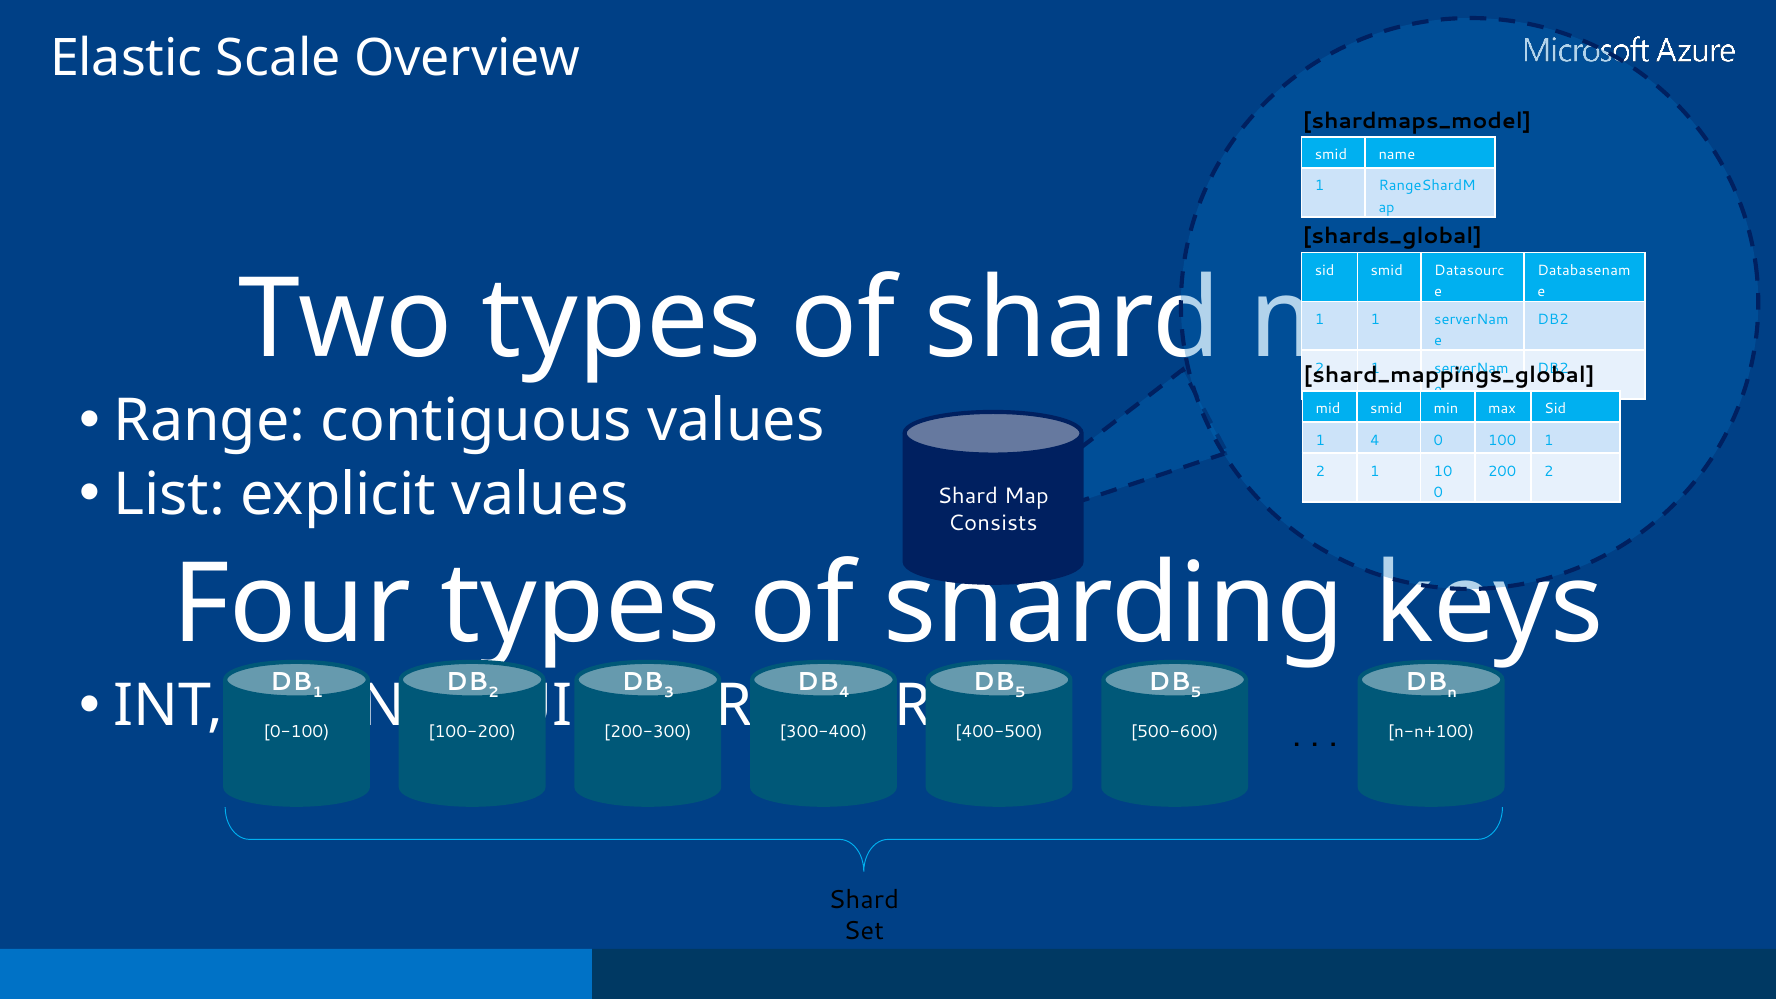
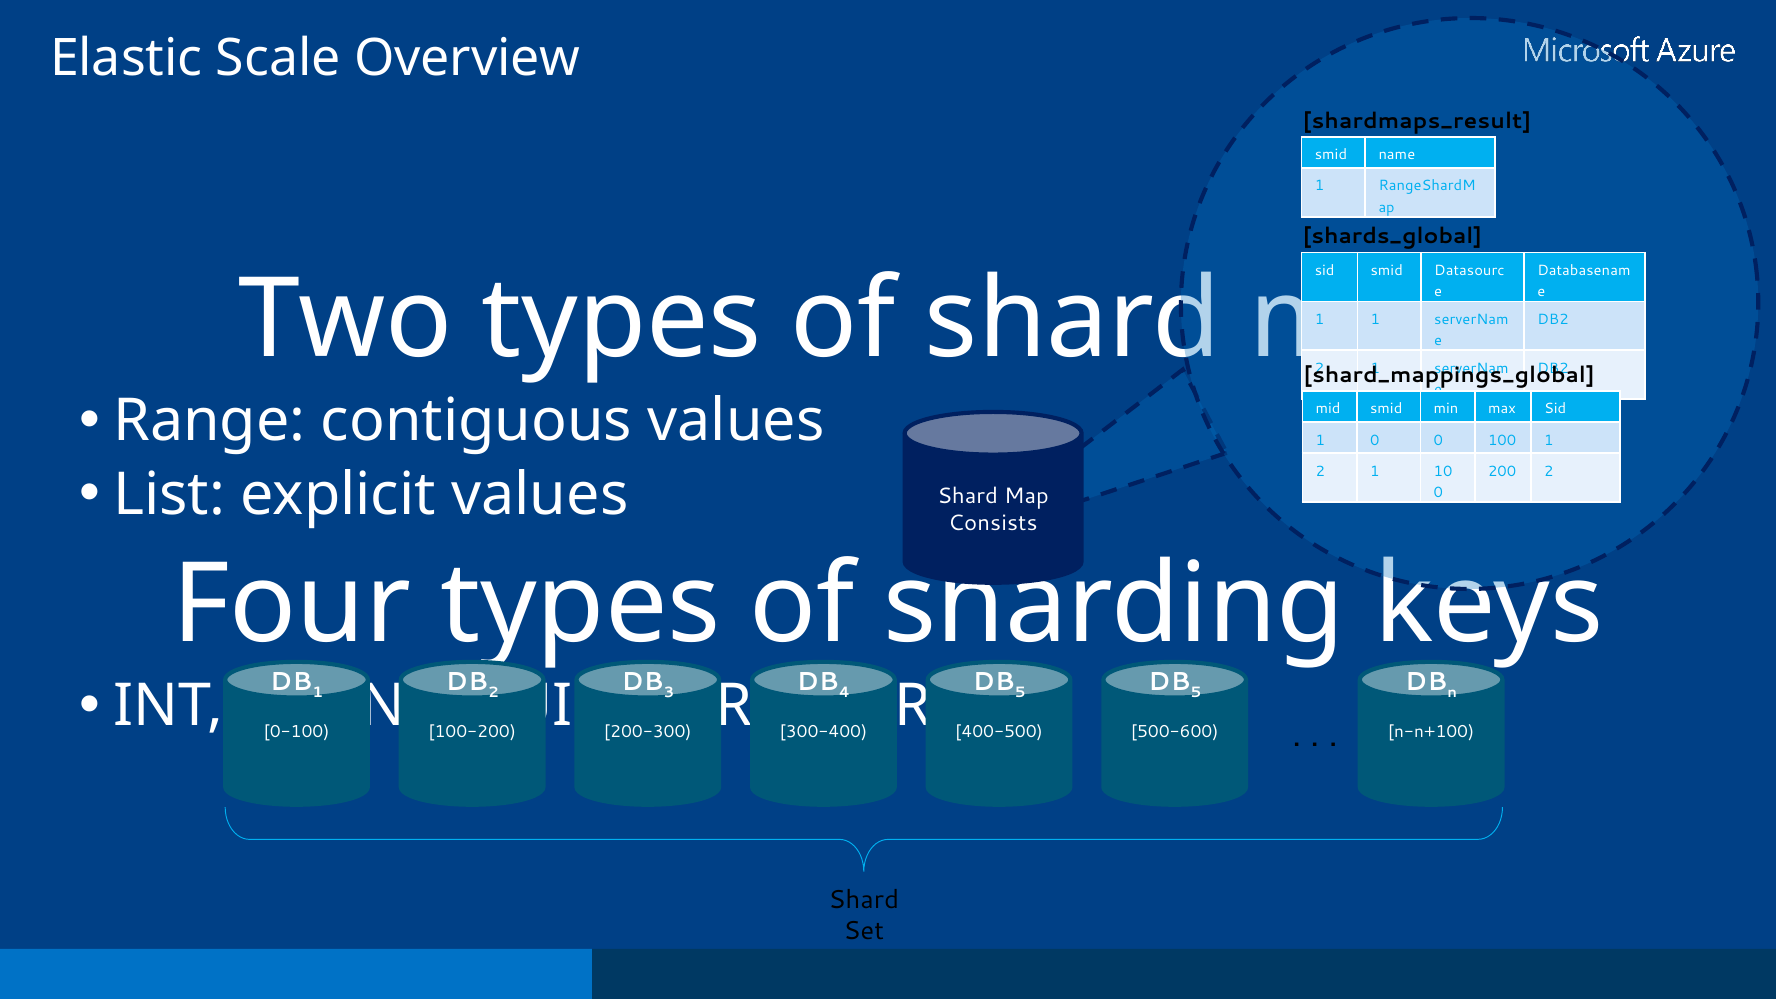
shardmaps_model: shardmaps_model -> shardmaps_result (1417, 121)
1 4: 4 -> 0 (1375, 440)
